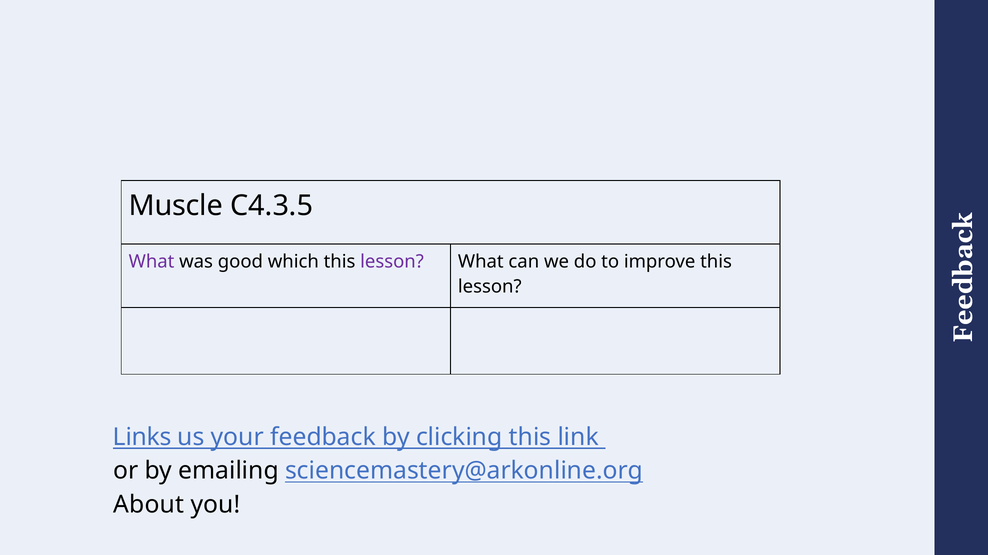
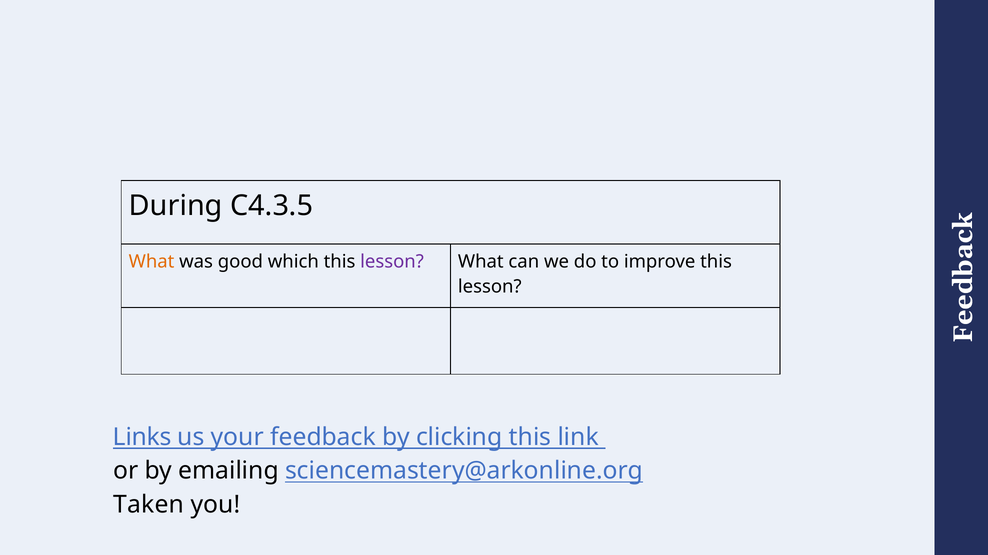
Muscle: Muscle -> During (176, 206)
What colour: purple -> orange (152, 262)
About: About -> Taken (149, 505)
